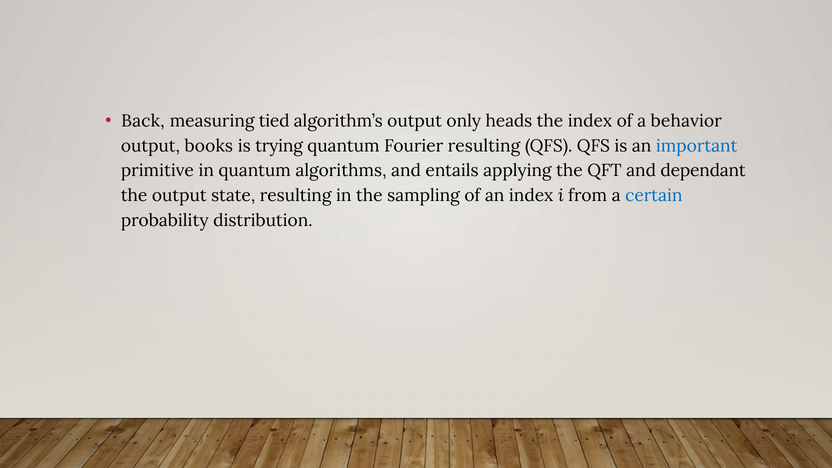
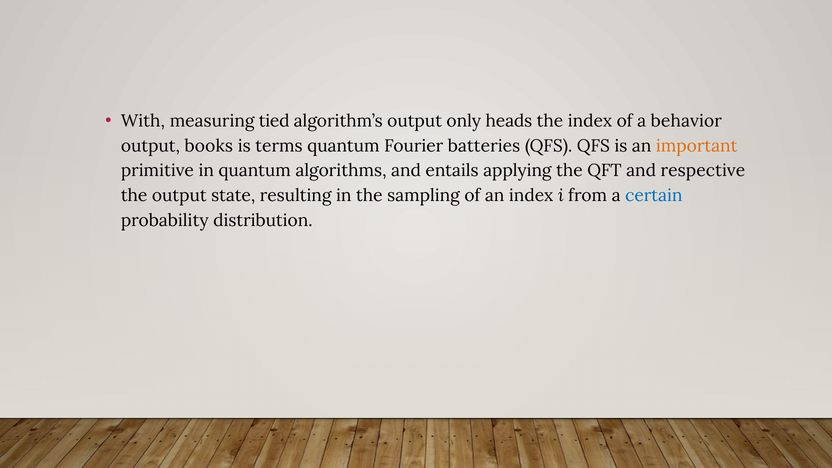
Back: Back -> With (143, 121)
trying: trying -> terms (279, 146)
Fourier resulting: resulting -> batteries (484, 146)
important colour: blue -> orange (697, 146)
dependant: dependant -> respective (703, 171)
